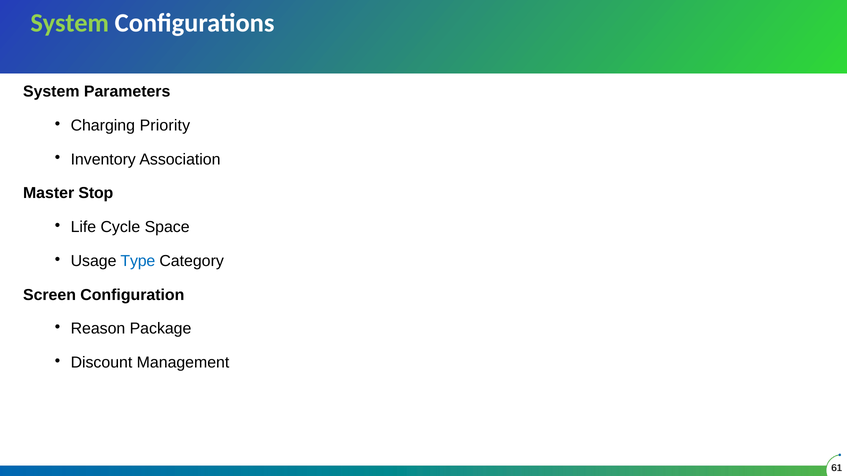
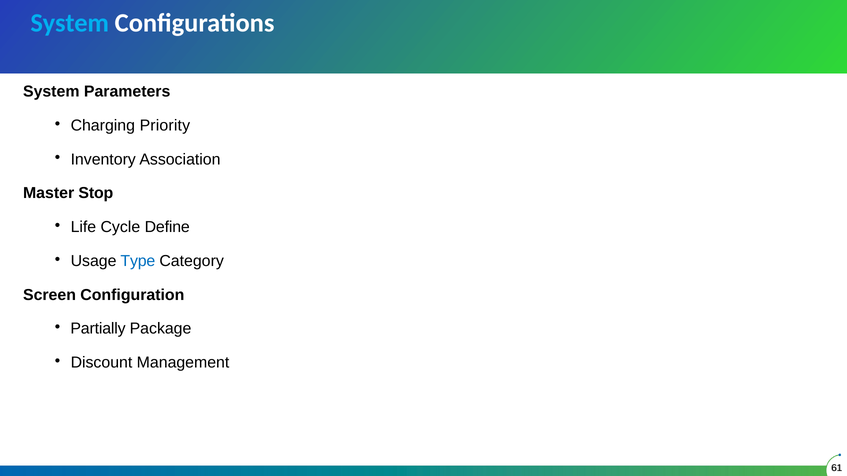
System colour: light green -> light blue (70, 23)
Space: Space -> Define (167, 227)
Reason: Reason -> Partially (98, 329)
